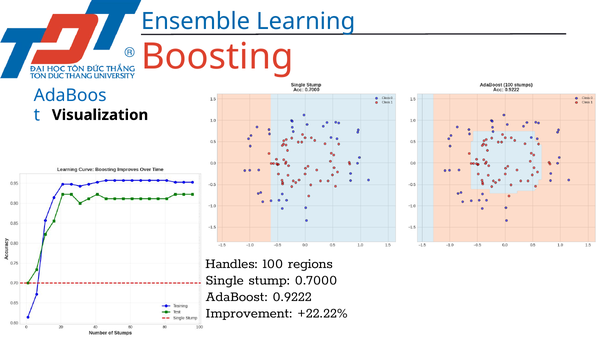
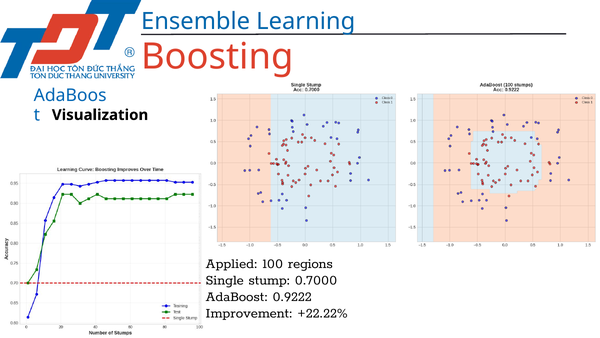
Handles: Handles -> Applied (232, 263)
